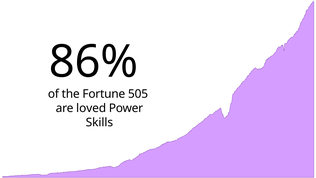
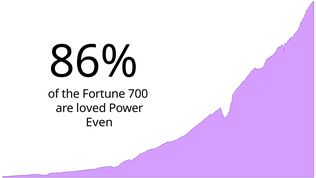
505: 505 -> 700 (138, 94)
Skills: Skills -> Even (99, 122)
